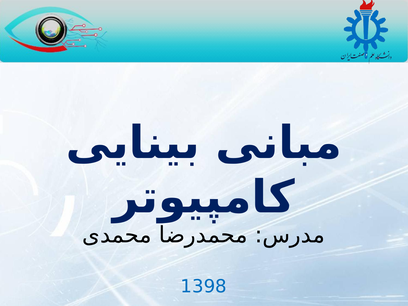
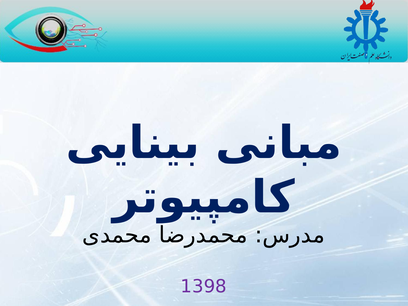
1398 colour: blue -> purple (204, 286)
